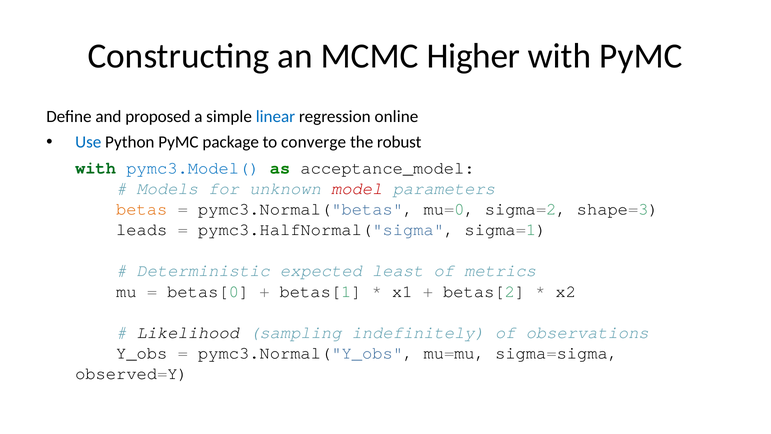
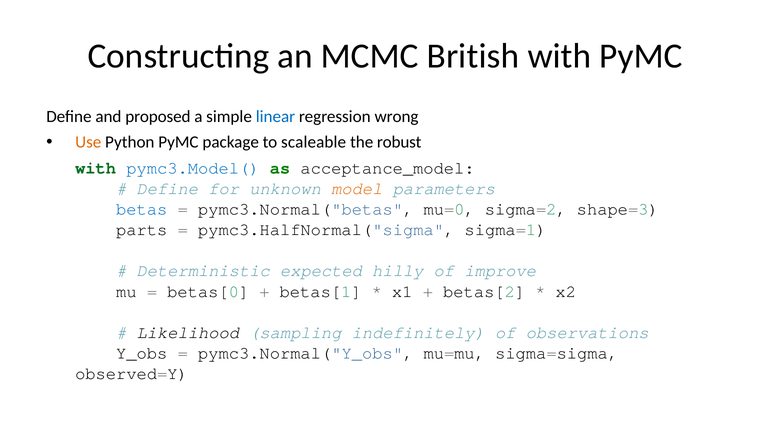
Higher: Higher -> British (473, 56)
online: online -> wrong (397, 117)
Use colour: blue -> orange (88, 142)
converge: converge -> scaleable (314, 142)
Models: Models -> Define (167, 188)
model colour: red -> orange (357, 188)
betas colour: orange -> blue (142, 209)
leads: leads -> parts (142, 230)
least: least -> hilly (398, 271)
metrics: metrics -> improve (500, 271)
